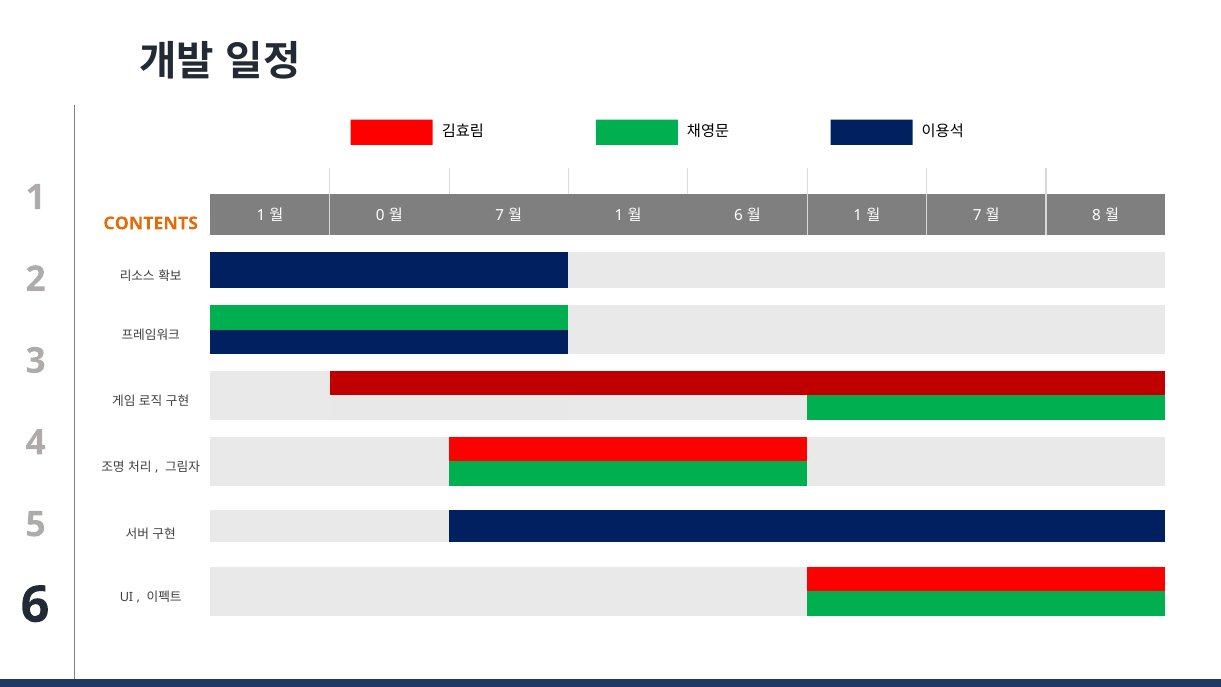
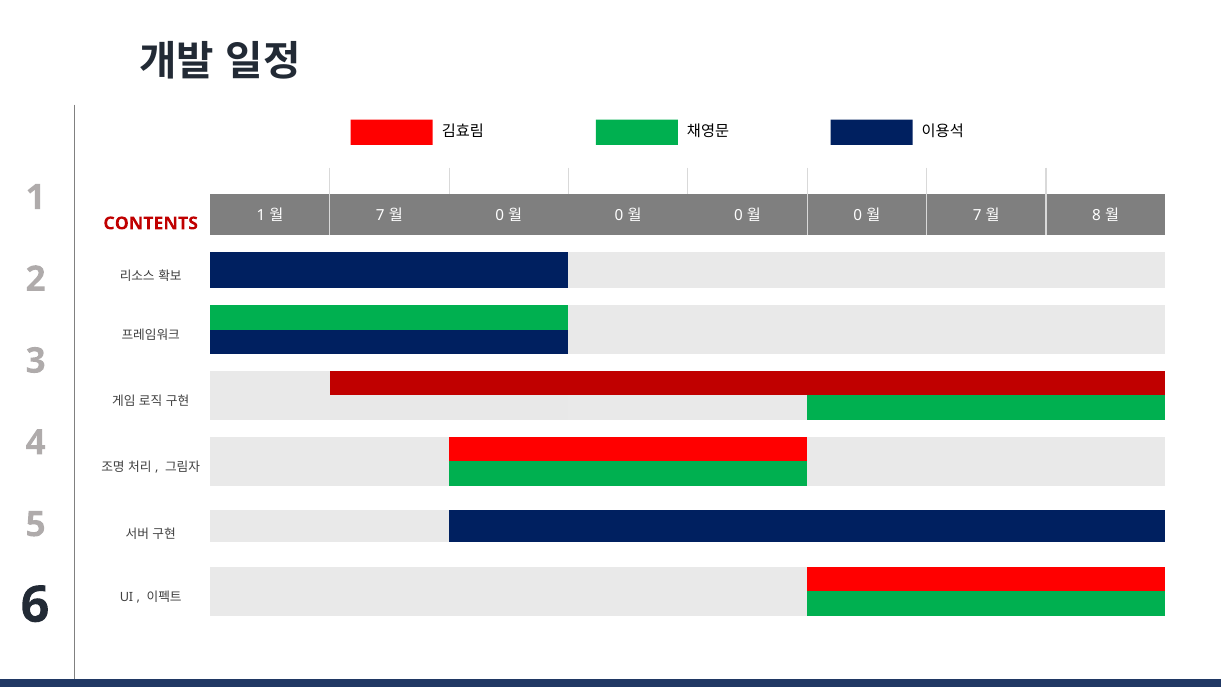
0: 0 -> 7 (380, 216)
7: 7 -> 0 (500, 216)
1: 1 -> 0 (619, 216)
6: 6 -> 0 (738, 216)
1: 1 -> 0 (858, 216)
CONTENTS colour: orange -> red (151, 223)
